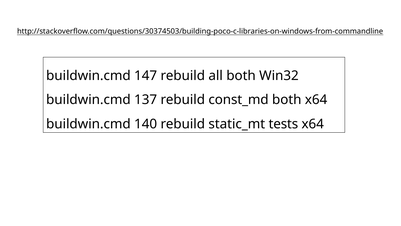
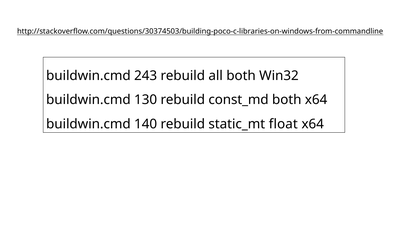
147: 147 -> 243 (146, 76)
137: 137 -> 130 (146, 100)
tests: tests -> float (283, 124)
